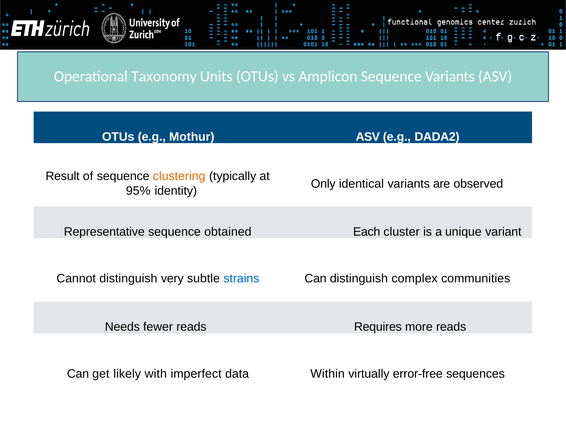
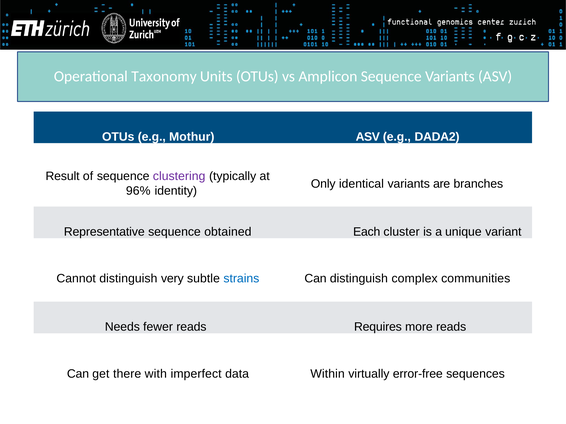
clustering colour: orange -> purple (179, 176)
observed: observed -> branches (478, 184)
95%: 95% -> 96% (138, 191)
likely: likely -> there (127, 374)
